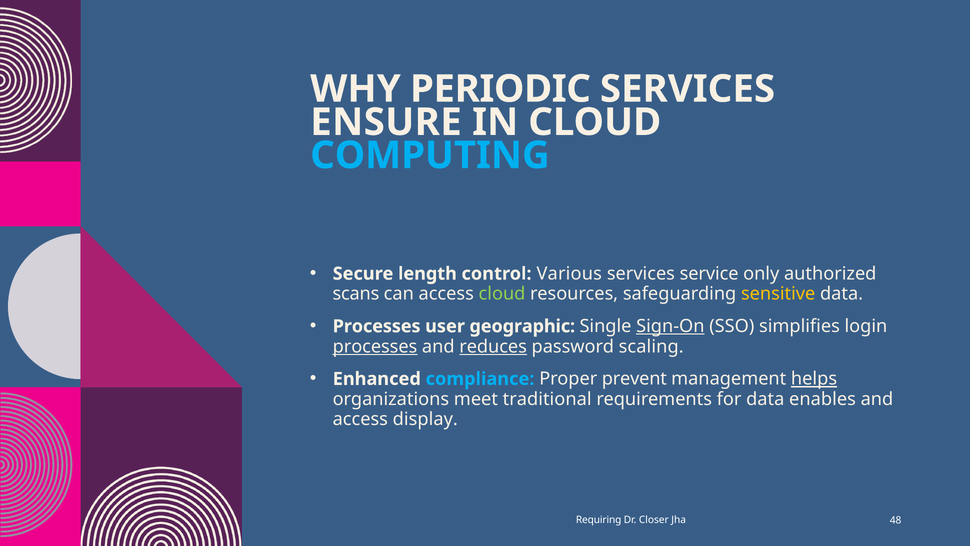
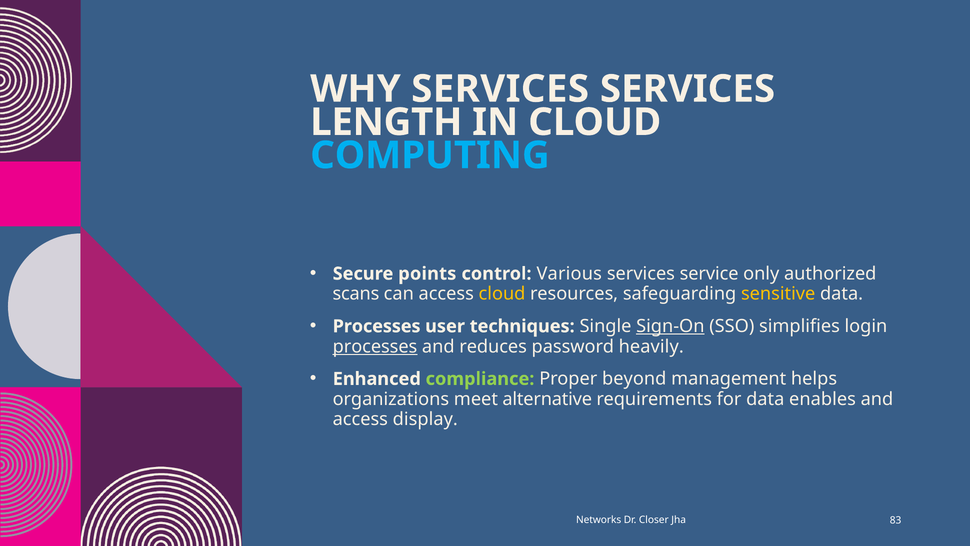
WHY PERIODIC: PERIODIC -> SERVICES (500, 89)
ENSURE: ENSURE -> LENGTH (386, 122)
length: length -> points (427, 274)
cloud colour: light green -> yellow (502, 294)
geographic: geographic -> techniques (522, 326)
reduces underline: present -> none (493, 346)
scaling: scaling -> heavily (651, 346)
compliance colour: light blue -> light green (480, 379)
prevent: prevent -> beyond (634, 379)
helps underline: present -> none (814, 379)
traditional: traditional -> alternative (547, 399)
Requiring: Requiring -> Networks (599, 520)
48: 48 -> 83 (896, 520)
